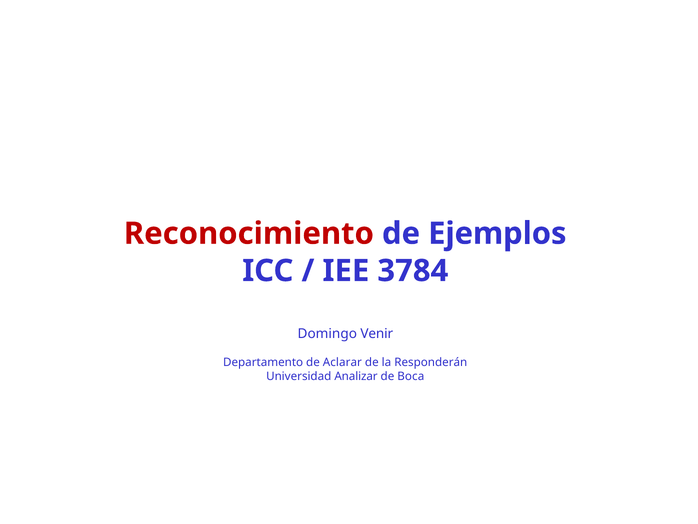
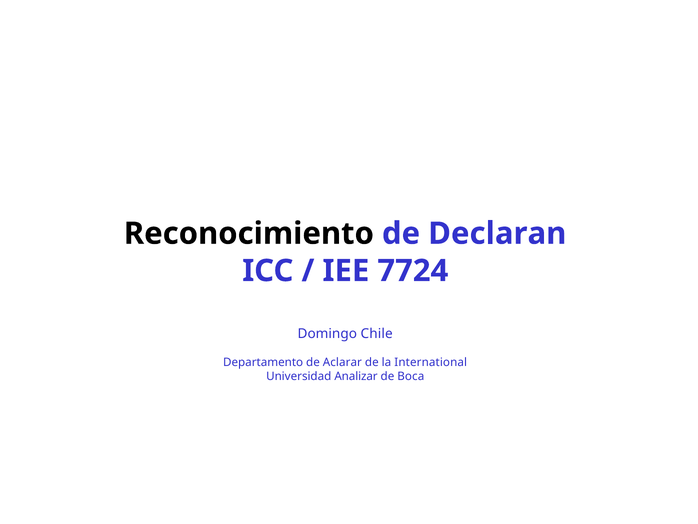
Reconocimiento colour: red -> black (249, 233)
Ejemplos: Ejemplos -> Declaran (497, 233)
3784: 3784 -> 7724 (413, 271)
Venir: Venir -> Chile (377, 333)
Responderán: Responderán -> International (431, 362)
